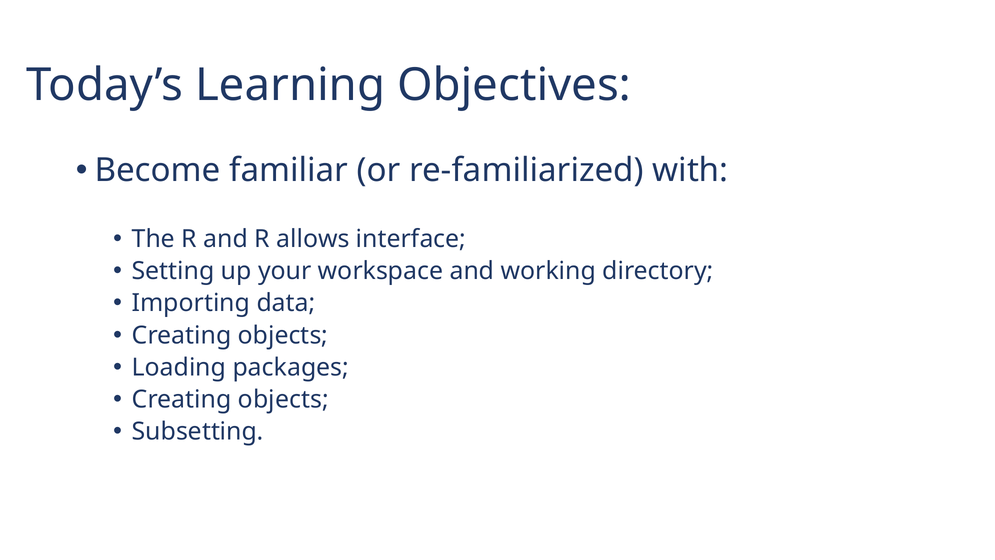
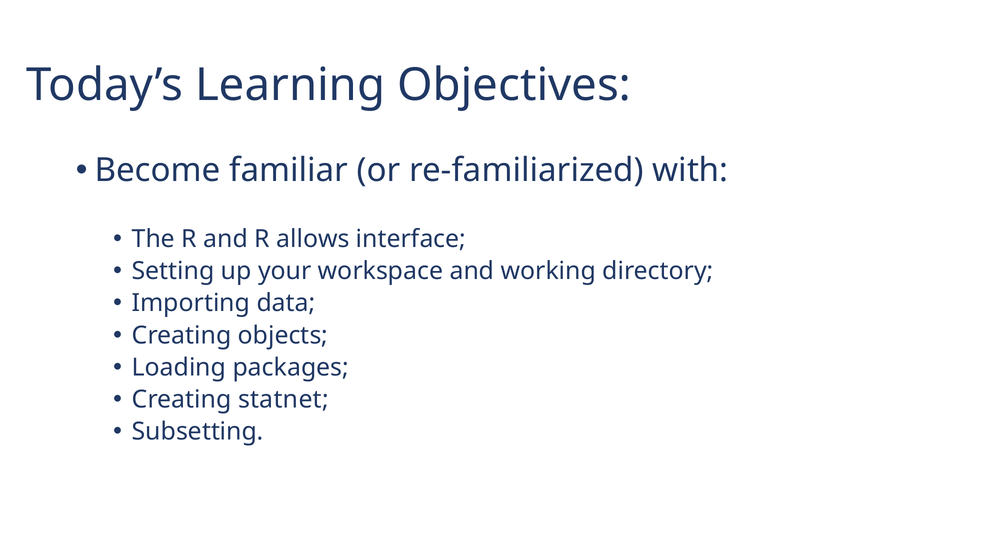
objects: objects -> statnet (283, 399)
